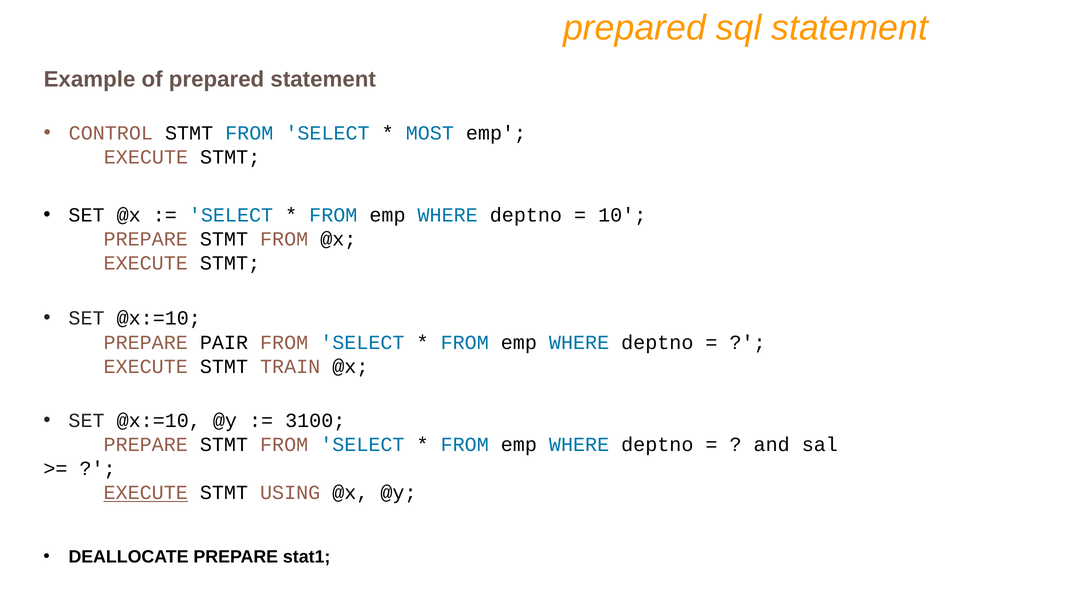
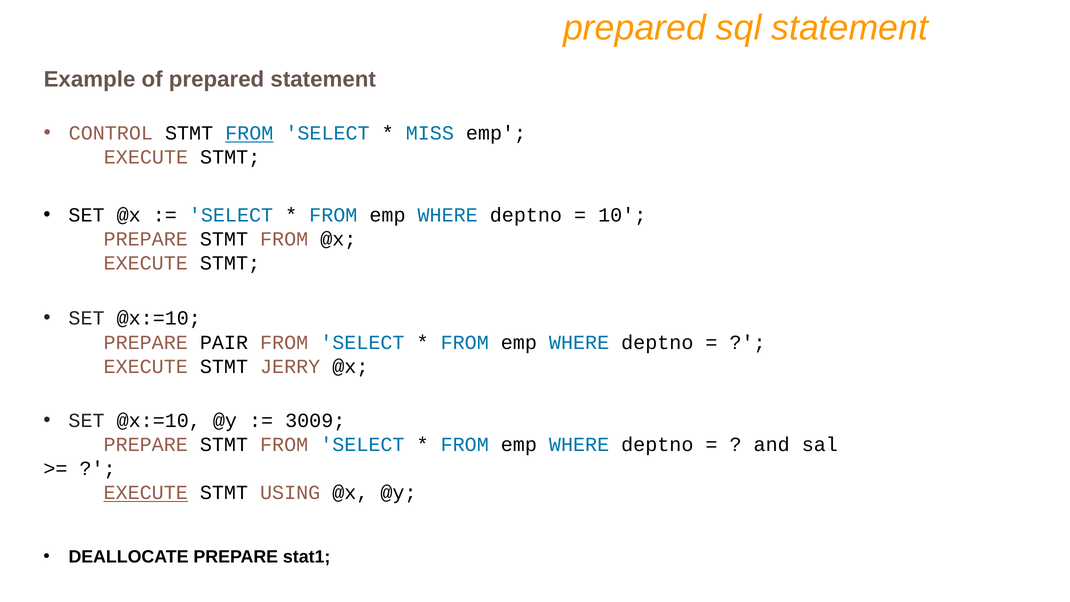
FROM underline: none -> present (249, 133)
MOST: MOST -> MISS (430, 133)
TRAIN: TRAIN -> JERRY (290, 366)
3100: 3100 -> 3009 (315, 421)
